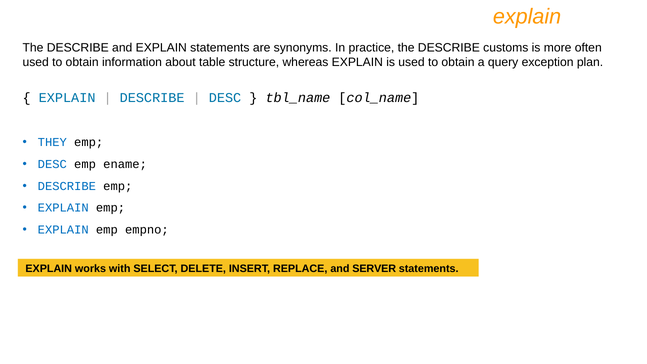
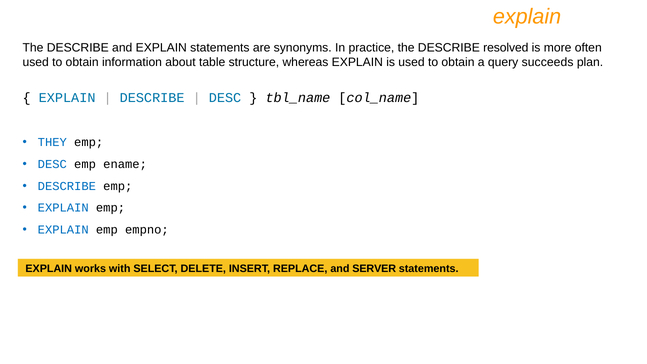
customs: customs -> resolved (506, 48)
exception: exception -> succeeds (548, 62)
